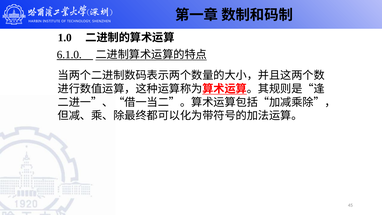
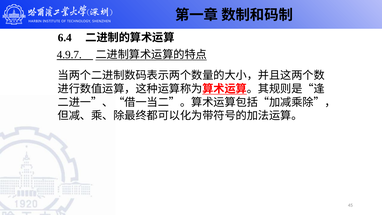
1.0: 1.0 -> 6.4 (65, 38)
6.1.0: 6.1.0 -> 4.9.7 (69, 55)
